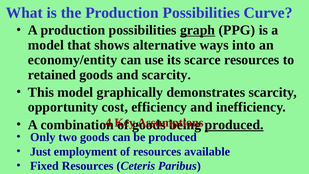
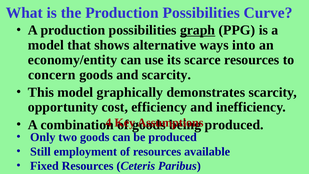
retained: retained -> concern (52, 75)
produced underline: present -> none (234, 125)
Just: Just -> Still (40, 151)
